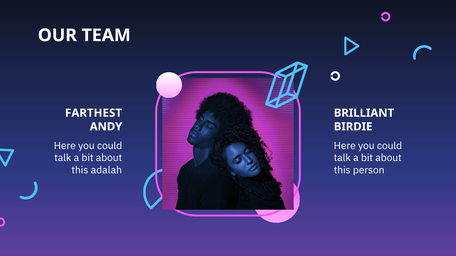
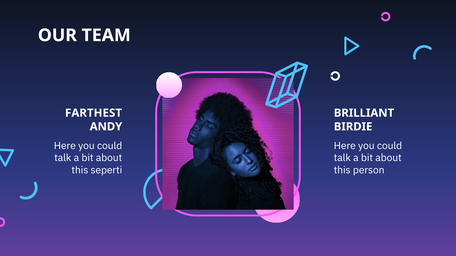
adalah: adalah -> seperti (106, 170)
